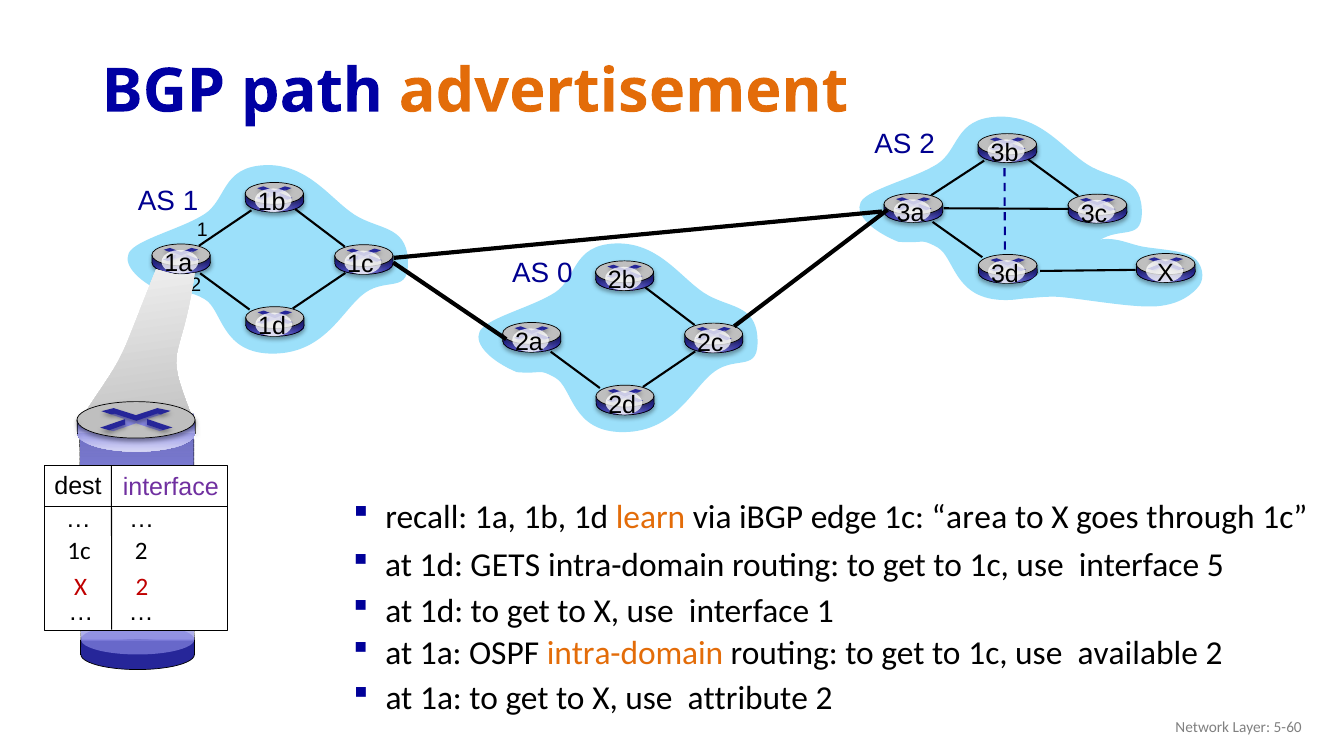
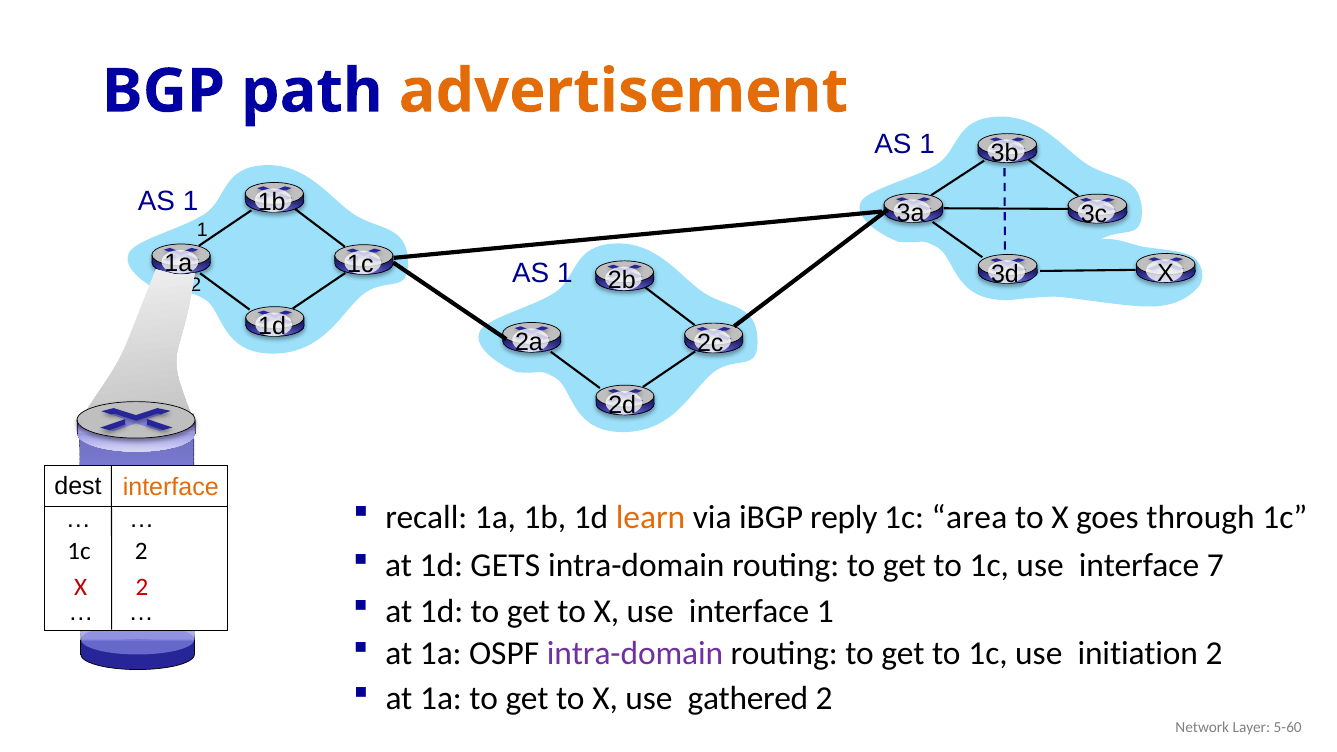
2: 2 -> 1 (927, 145)
0: 0 -> 1 (565, 274)
interface colour: purple -> orange (171, 487)
edge: edge -> reply (844, 517)
5: 5 -> 7 (1215, 566)
intra-domain colour: orange -> purple (635, 654)
available: available -> initiation (1138, 654)
attribute: attribute -> gathered (748, 698)
